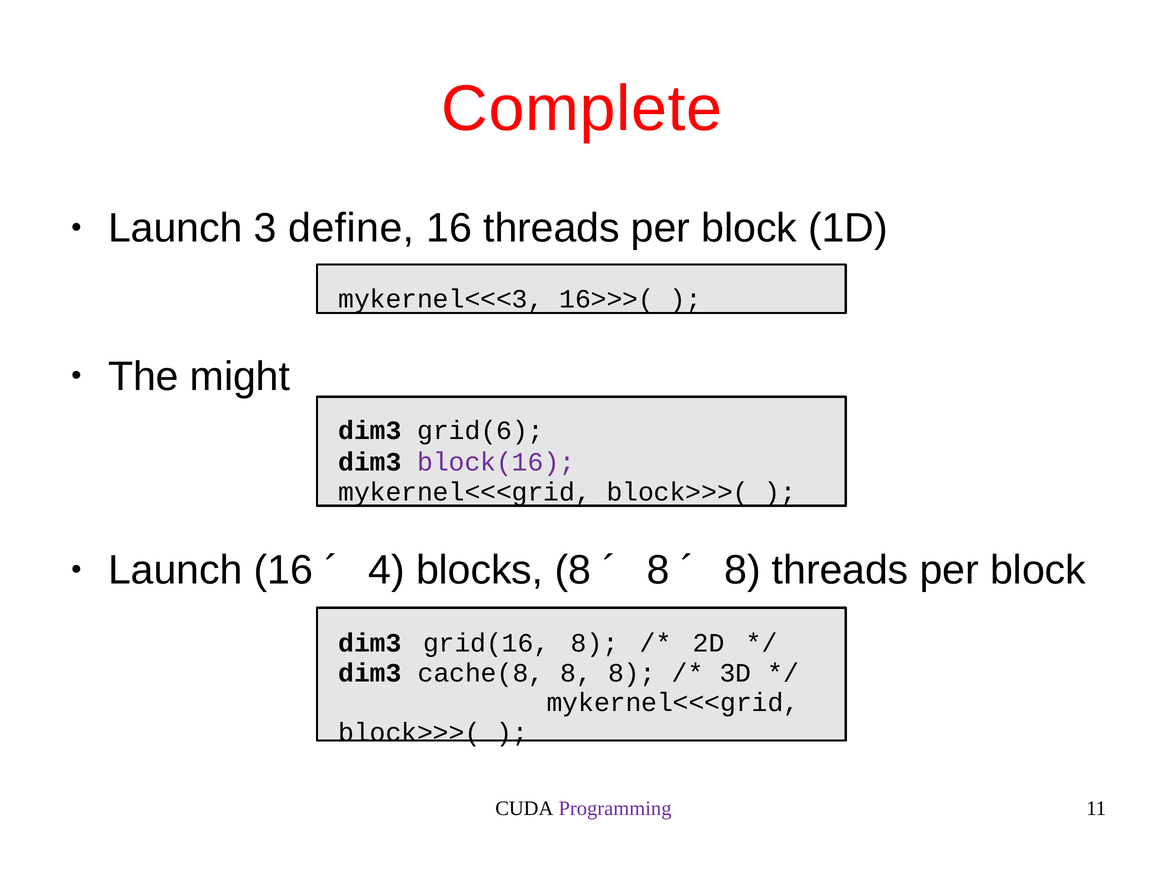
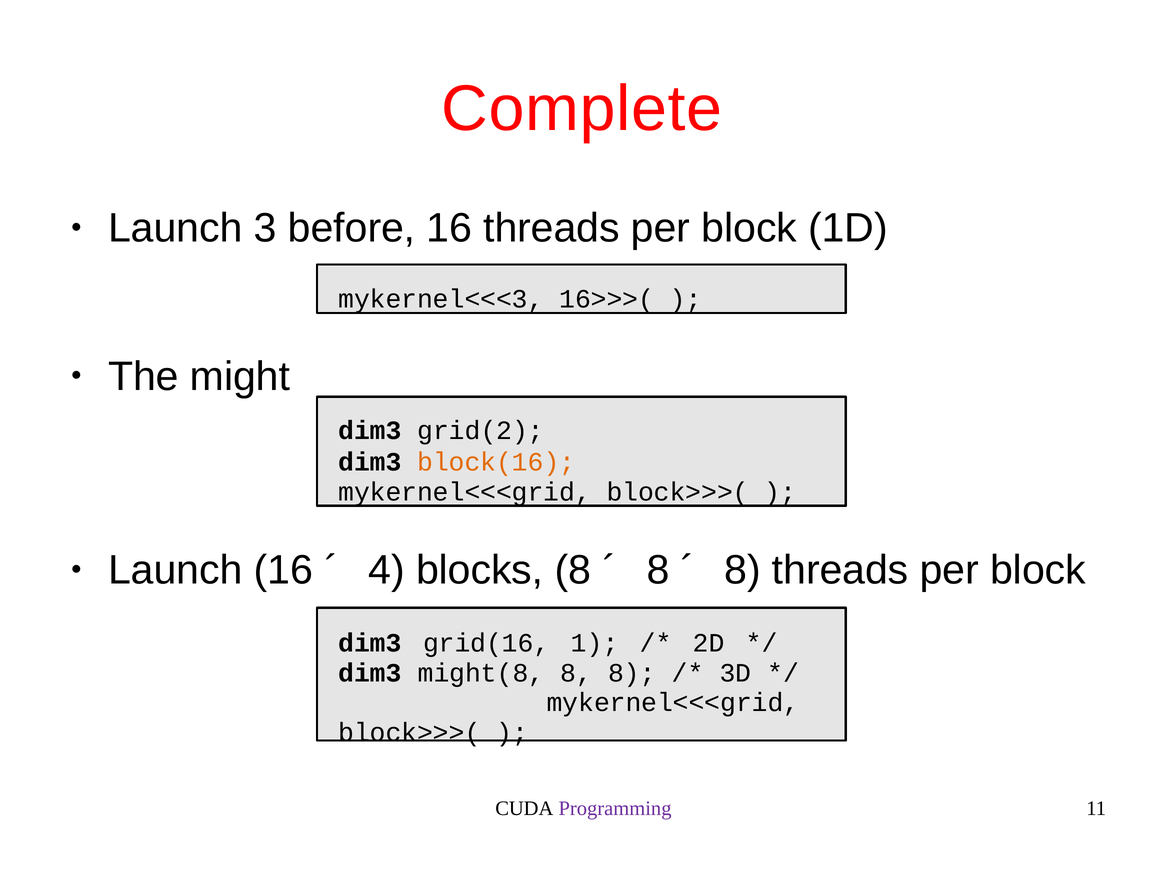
define: define -> before (352, 228)
grid(6: grid(6 -> grid(2 (481, 430)
block(16 colour: purple -> orange (496, 462)
grid(16 8: 8 -> 1 (595, 642)
cache(8: cache(8 -> might(8 (481, 672)
